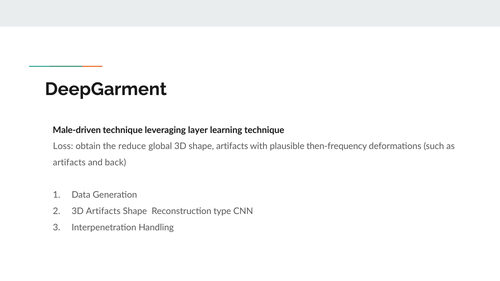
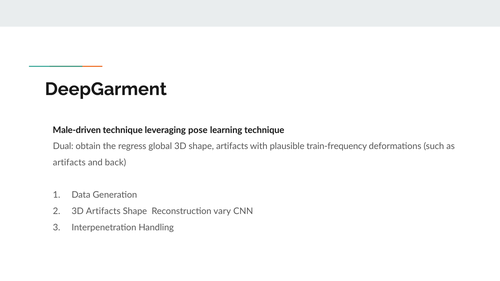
layer: layer -> pose (198, 130)
Loss: Loss -> Dual (63, 146)
reduce: reduce -> regress (132, 146)
then-frequency: then-frequency -> train-frequency (337, 146)
type: type -> vary (222, 211)
